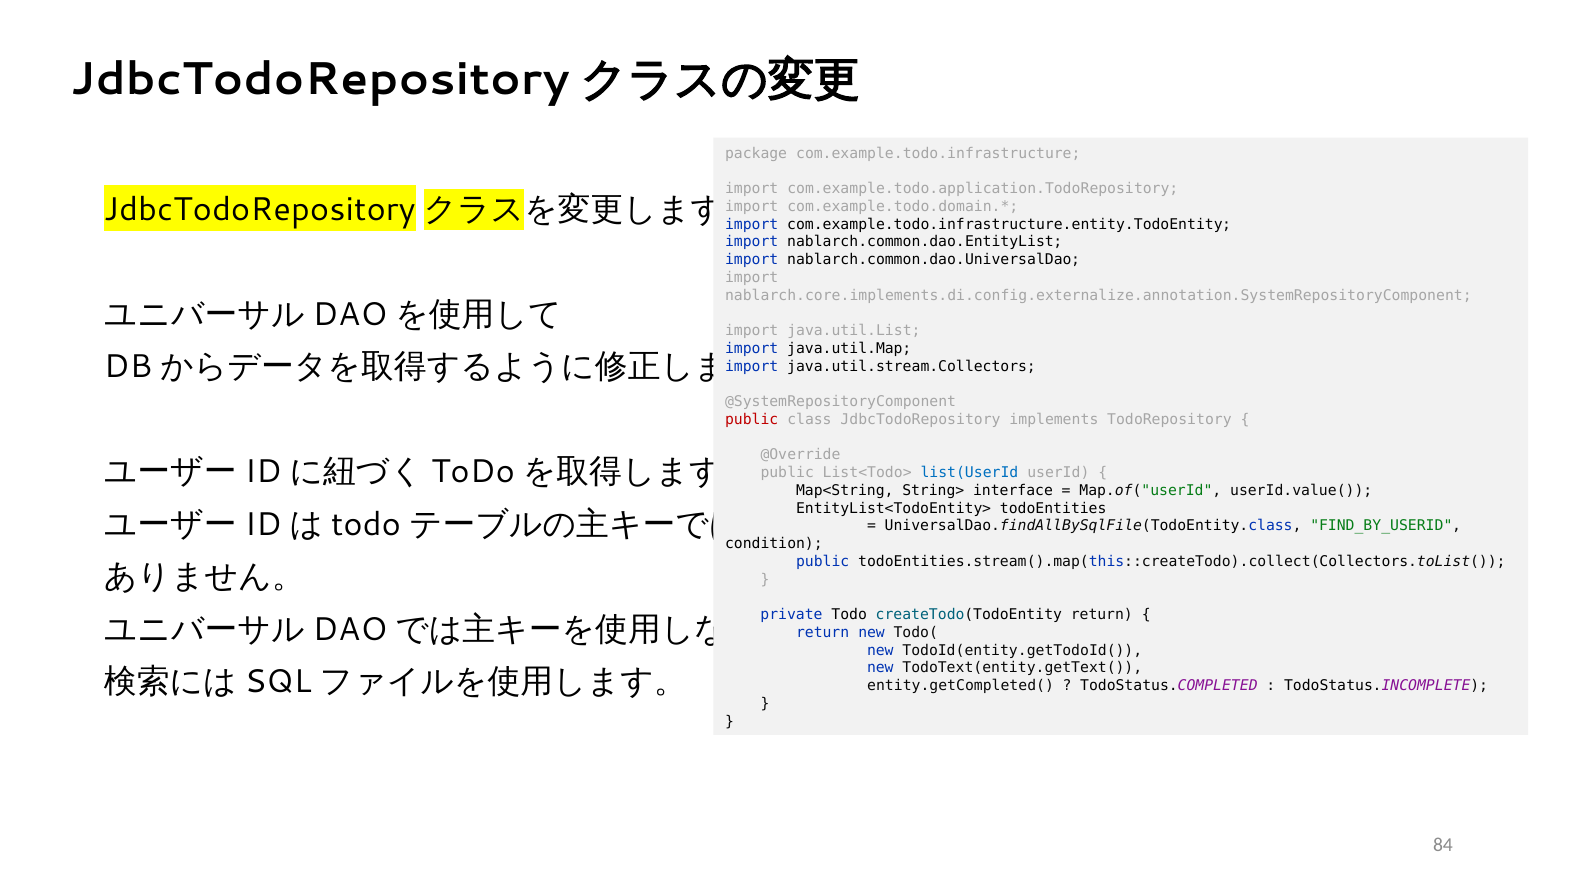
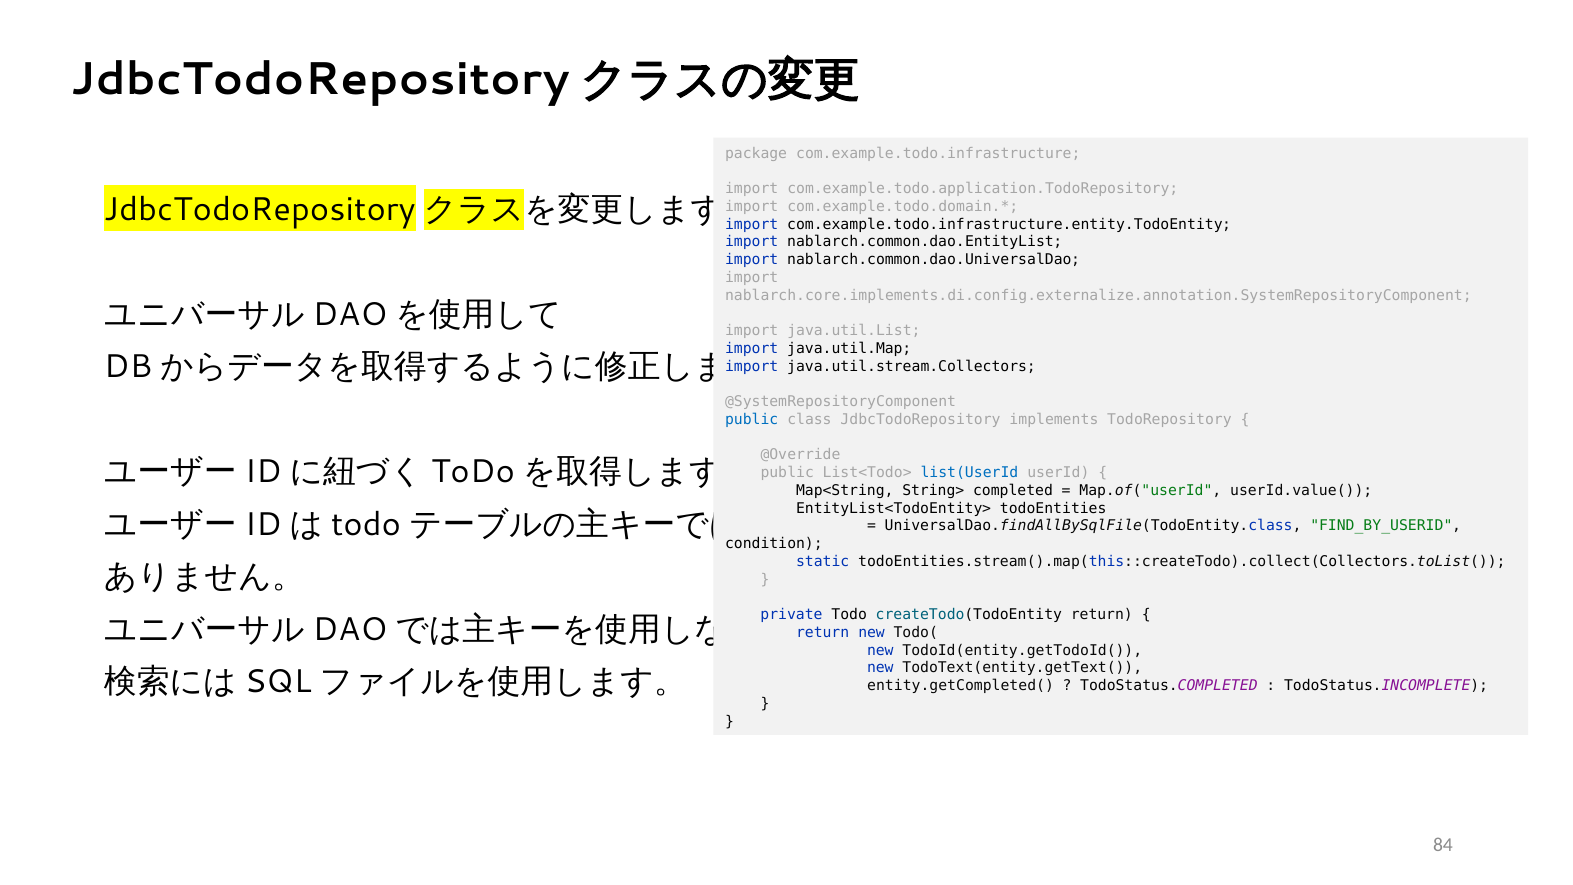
public colour: red -> blue (752, 419)
interface: interface -> completed (1013, 490)
public: public -> static (823, 561)
